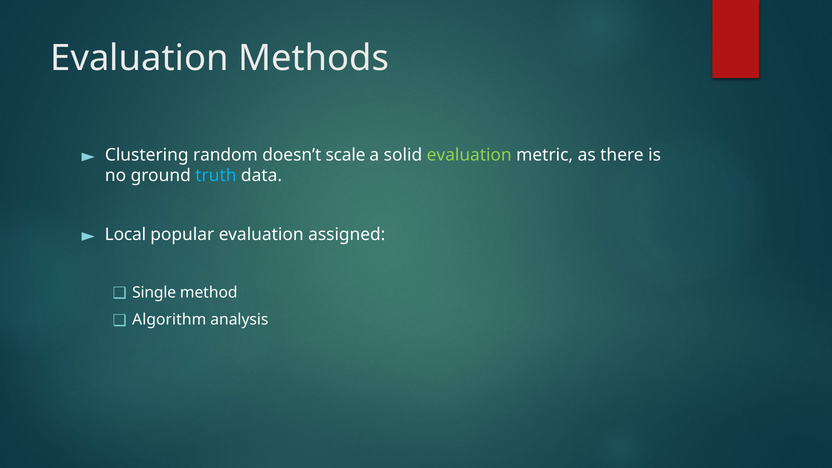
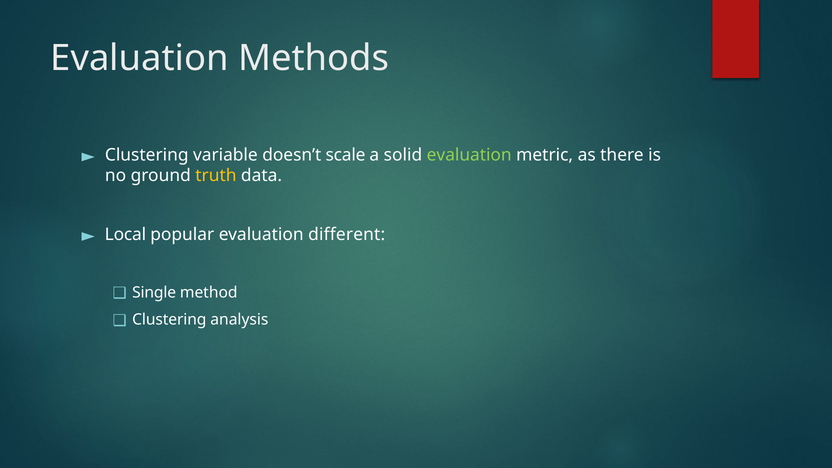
random: random -> variable (225, 155)
truth colour: light blue -> yellow (216, 176)
assigned: assigned -> different (347, 235)
Algorithm: Algorithm -> Clustering (169, 320)
